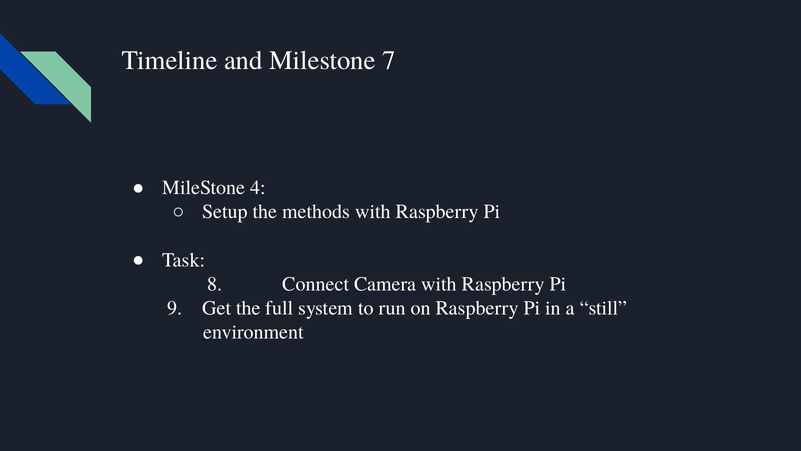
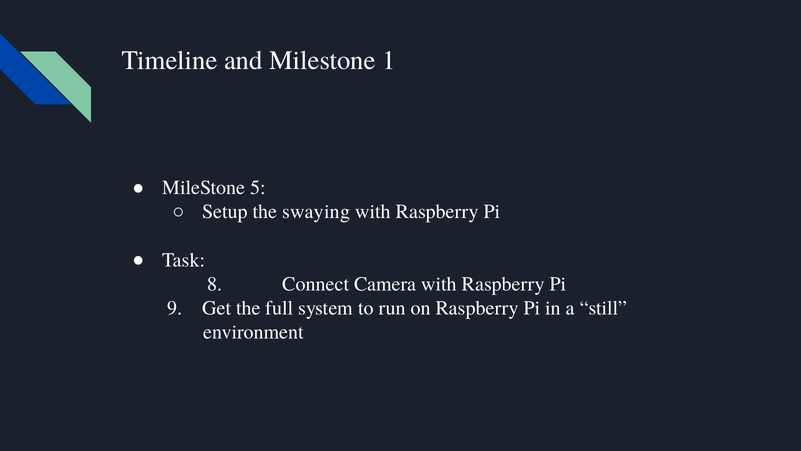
7: 7 -> 1 (389, 60)
4: 4 -> 5 (258, 188)
methods: methods -> swaying (316, 212)
